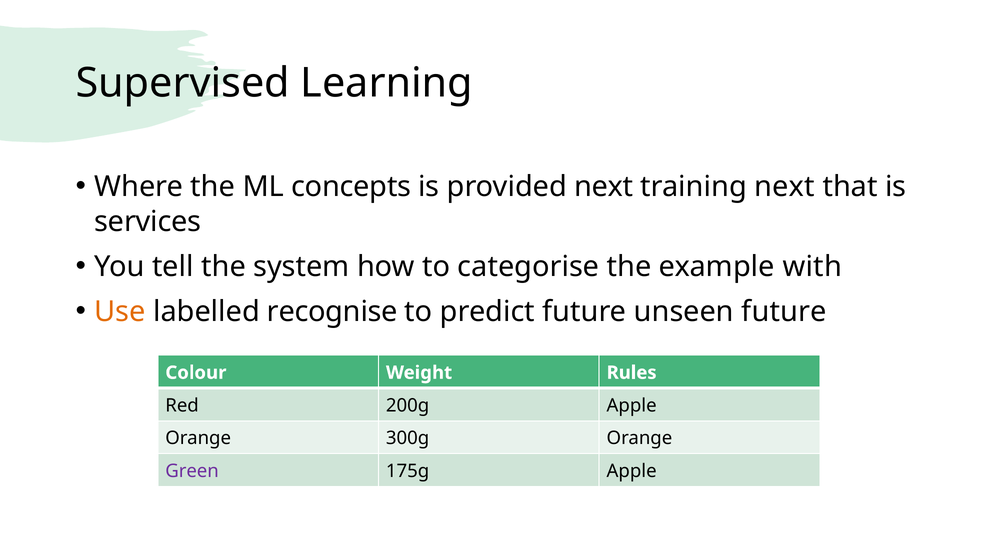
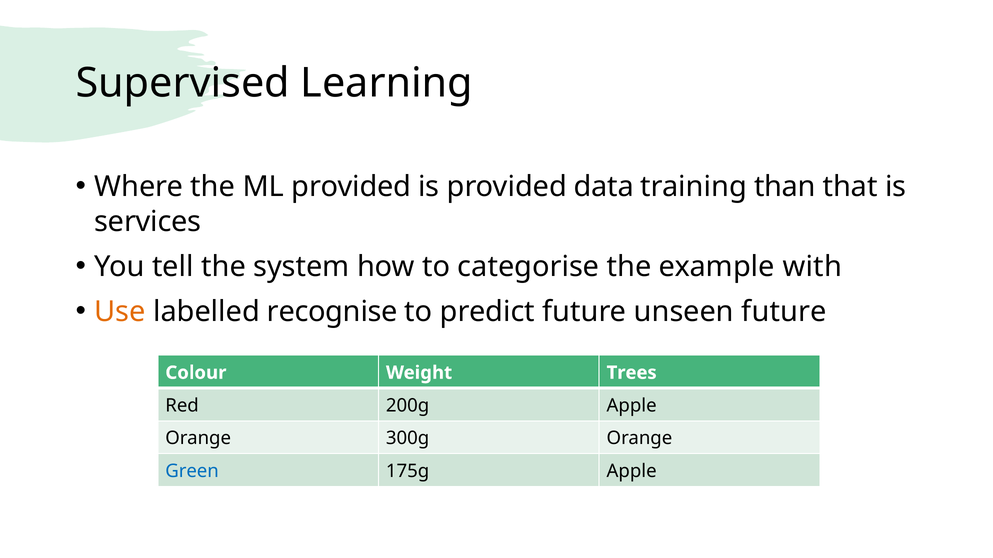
ML concepts: concepts -> provided (351, 187)
provided next: next -> data (604, 187)
training next: next -> than (785, 187)
Rules: Rules -> Trees (632, 373)
Green colour: purple -> blue (192, 472)
